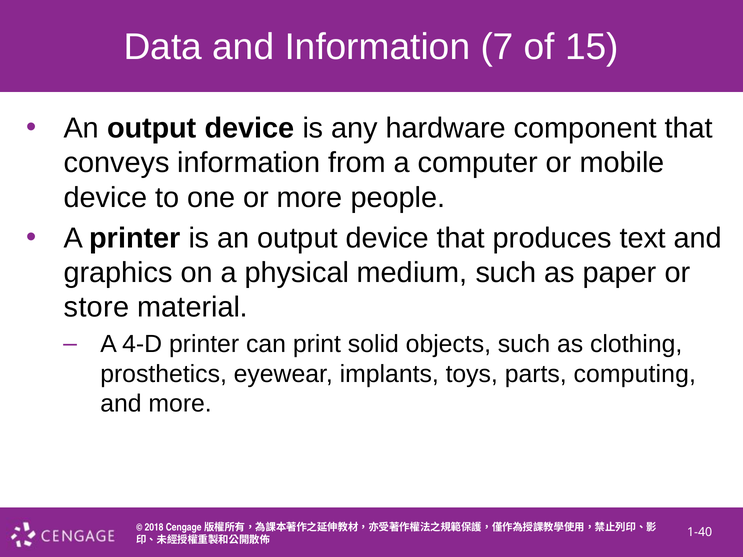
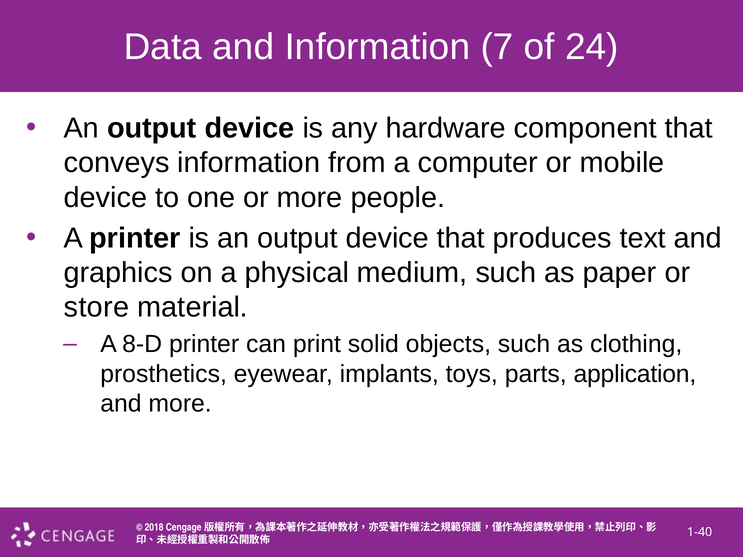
15: 15 -> 24 (592, 47)
4-D: 4-D -> 8-D (142, 344)
computing: computing -> application (635, 374)
